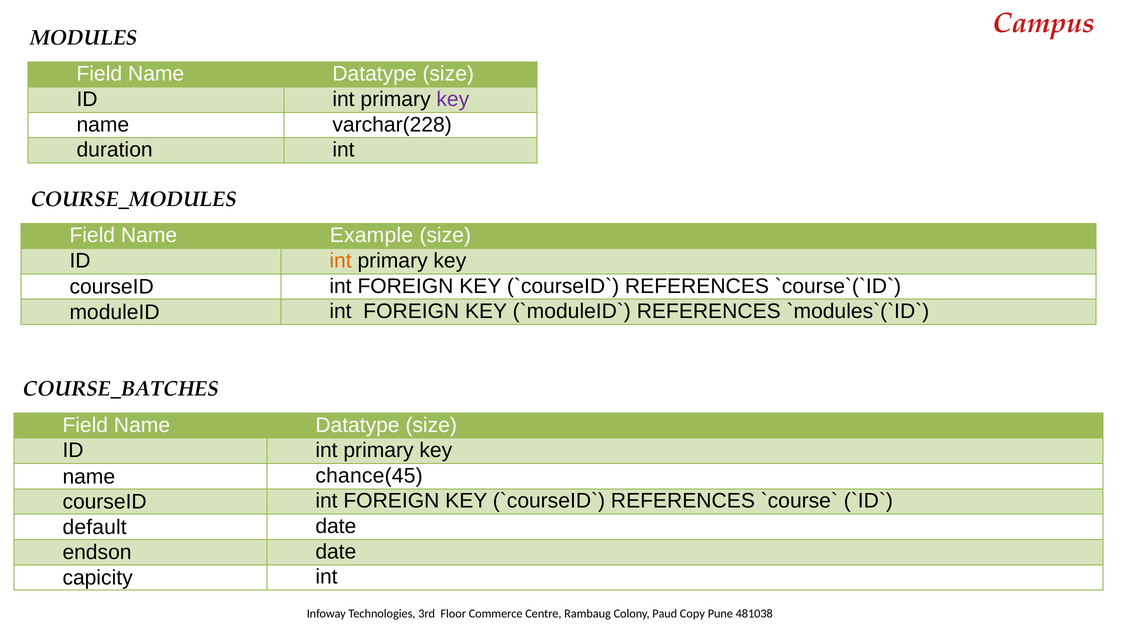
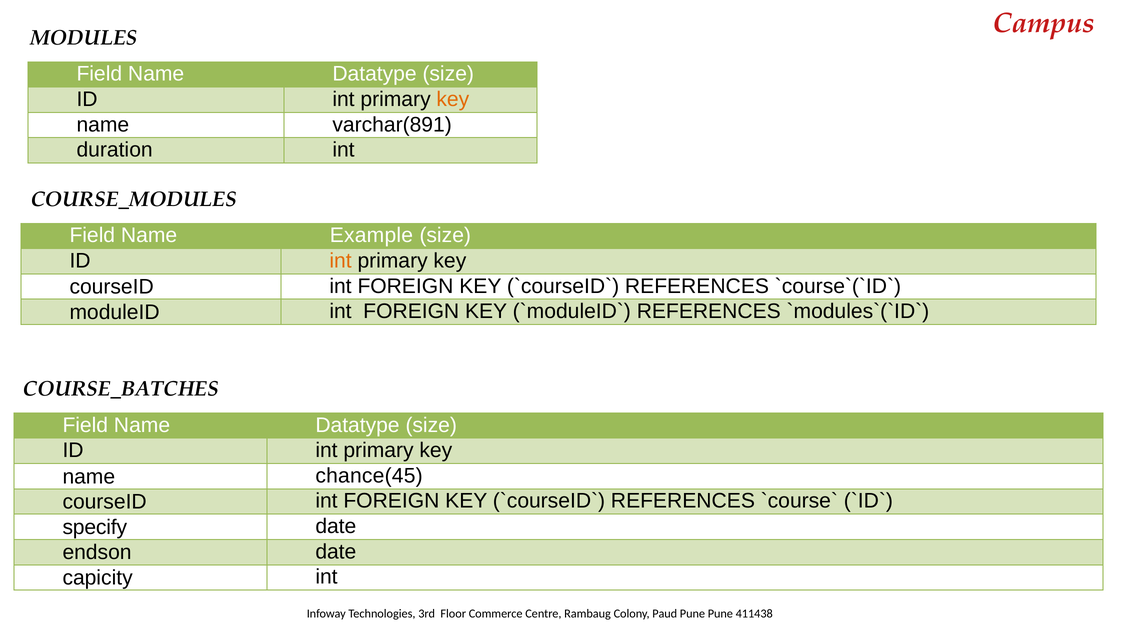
key colour: purple -> orange (453, 99)
varchar(228: varchar(228 -> varchar(891 (392, 125)
default: default -> specify (95, 527)
Paud Copy: Copy -> Pune (692, 614)
481038: 481038 -> 411438 (754, 614)
